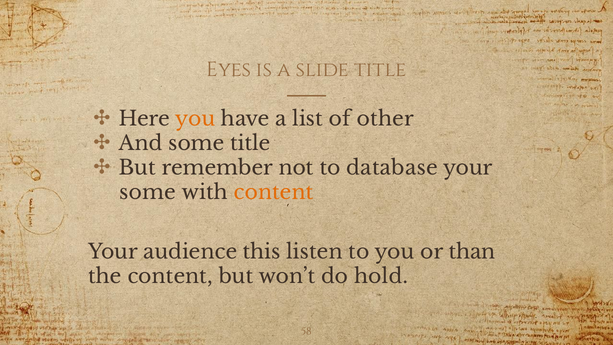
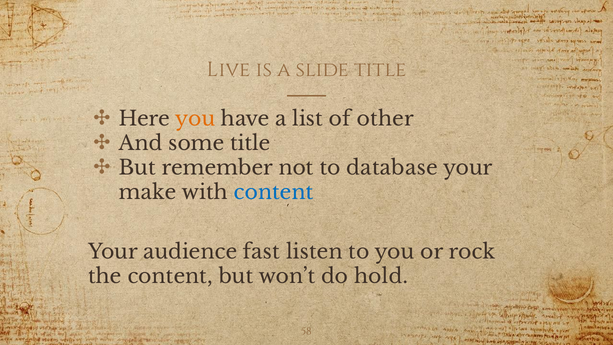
Eyes: Eyes -> Live (229, 70)
some: some -> make (148, 192)
content colour: orange -> blue (274, 192)
this: this -> fast (261, 252)
than: than -> rock (472, 252)
